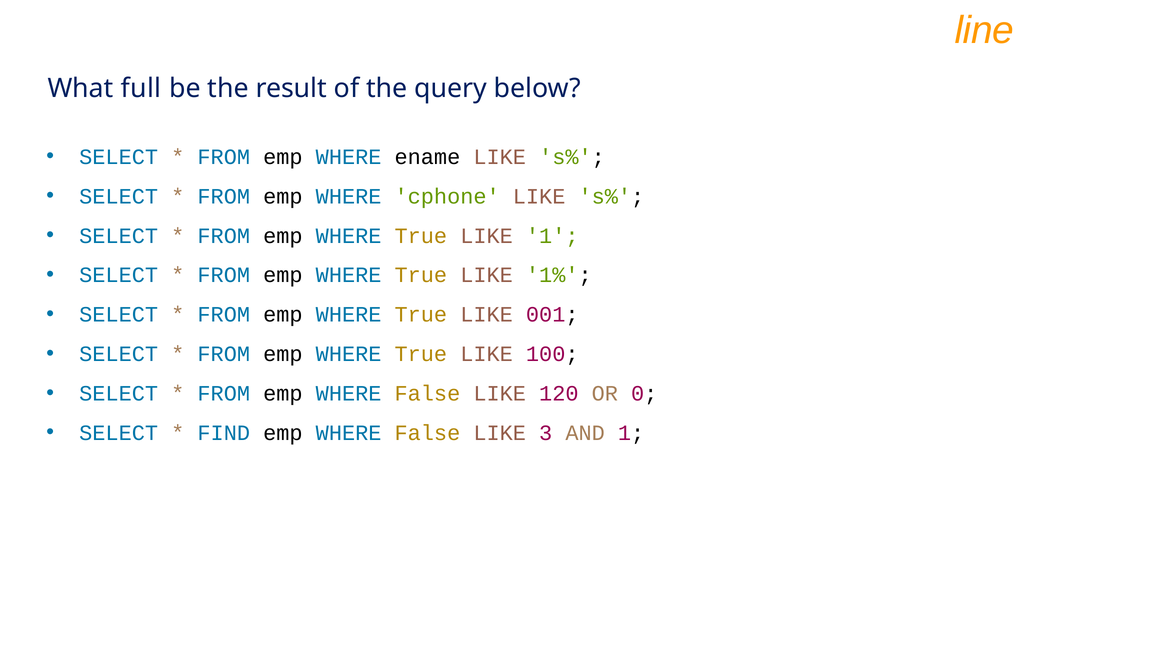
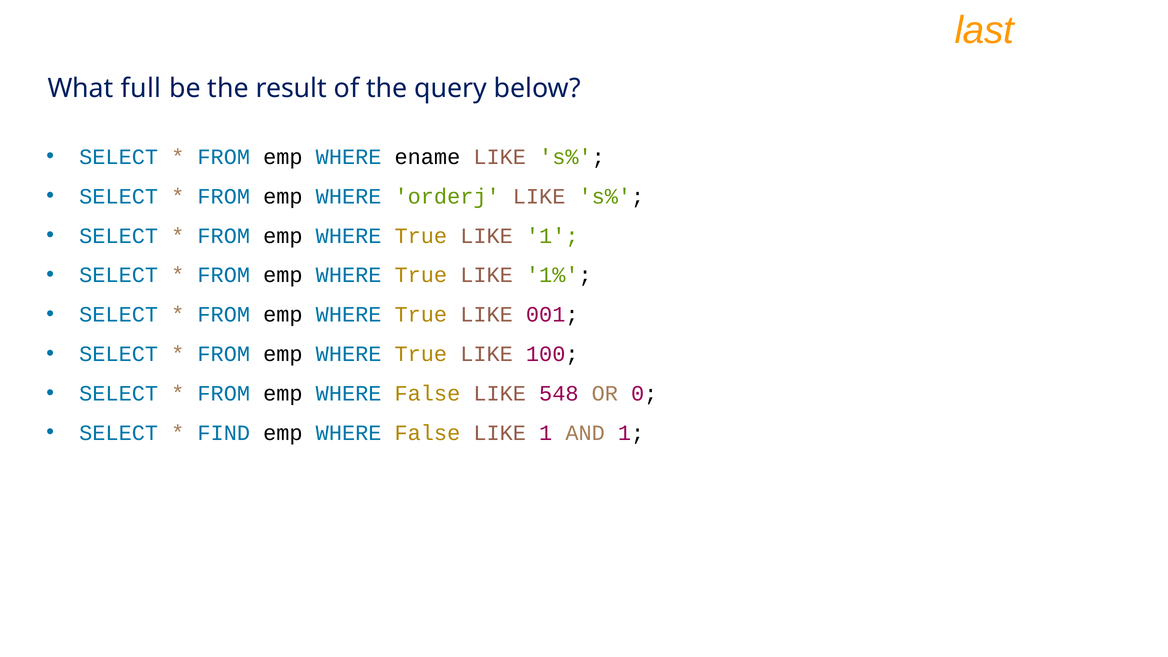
line: line -> last (984, 30)
cphone: cphone -> orderj (447, 196)
120: 120 -> 548 (559, 393)
False LIKE 3: 3 -> 1 (546, 433)
